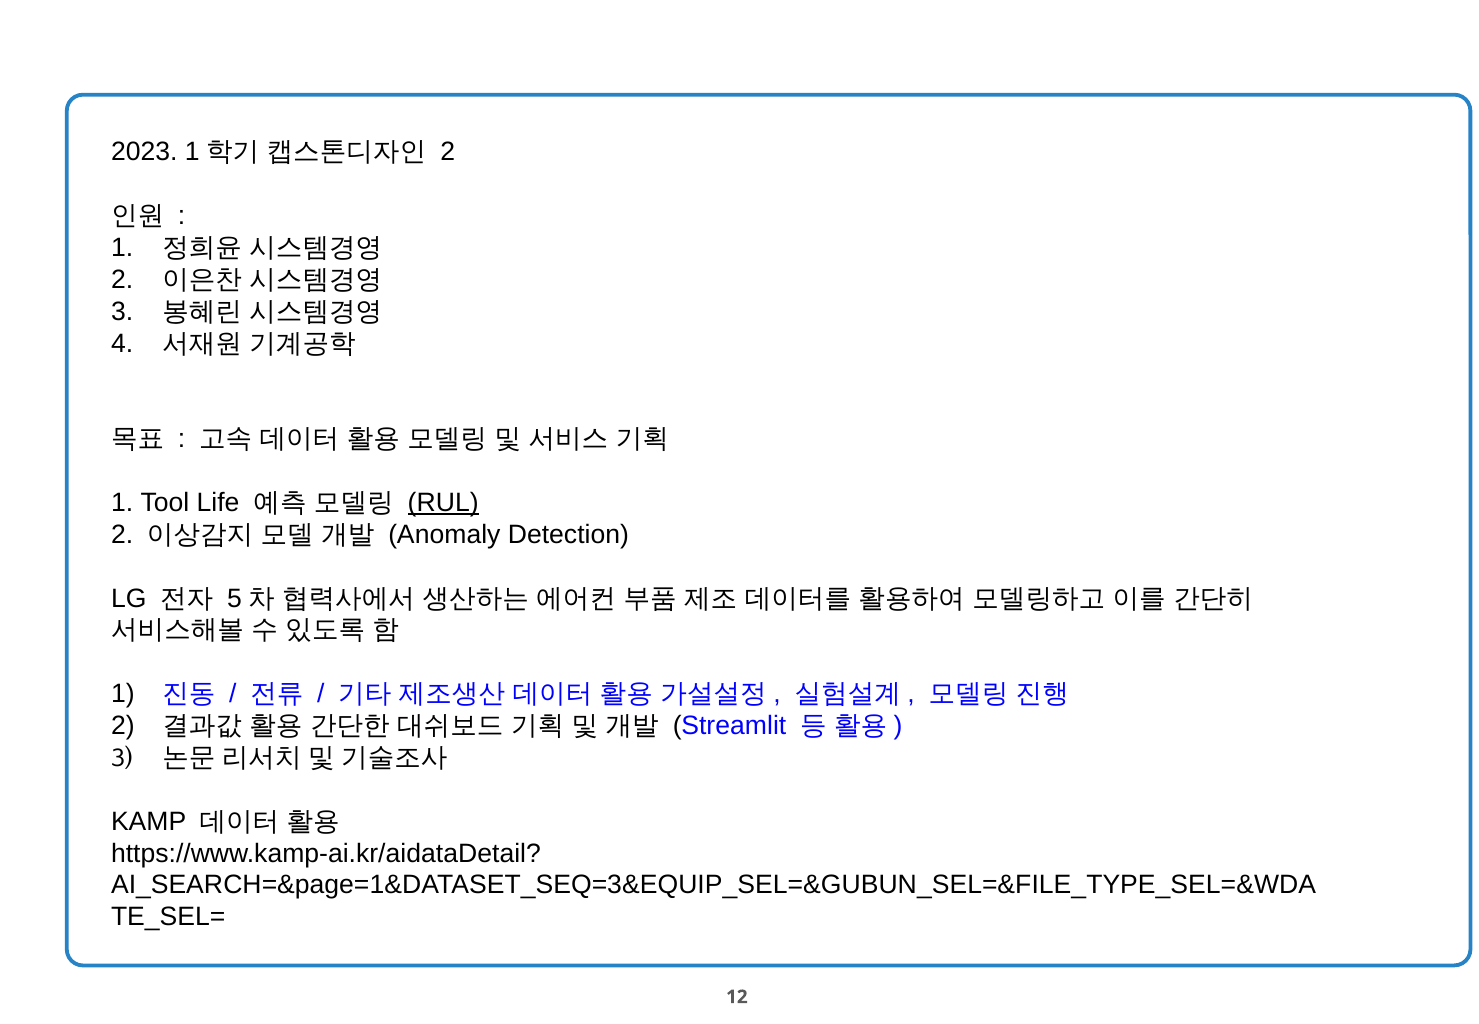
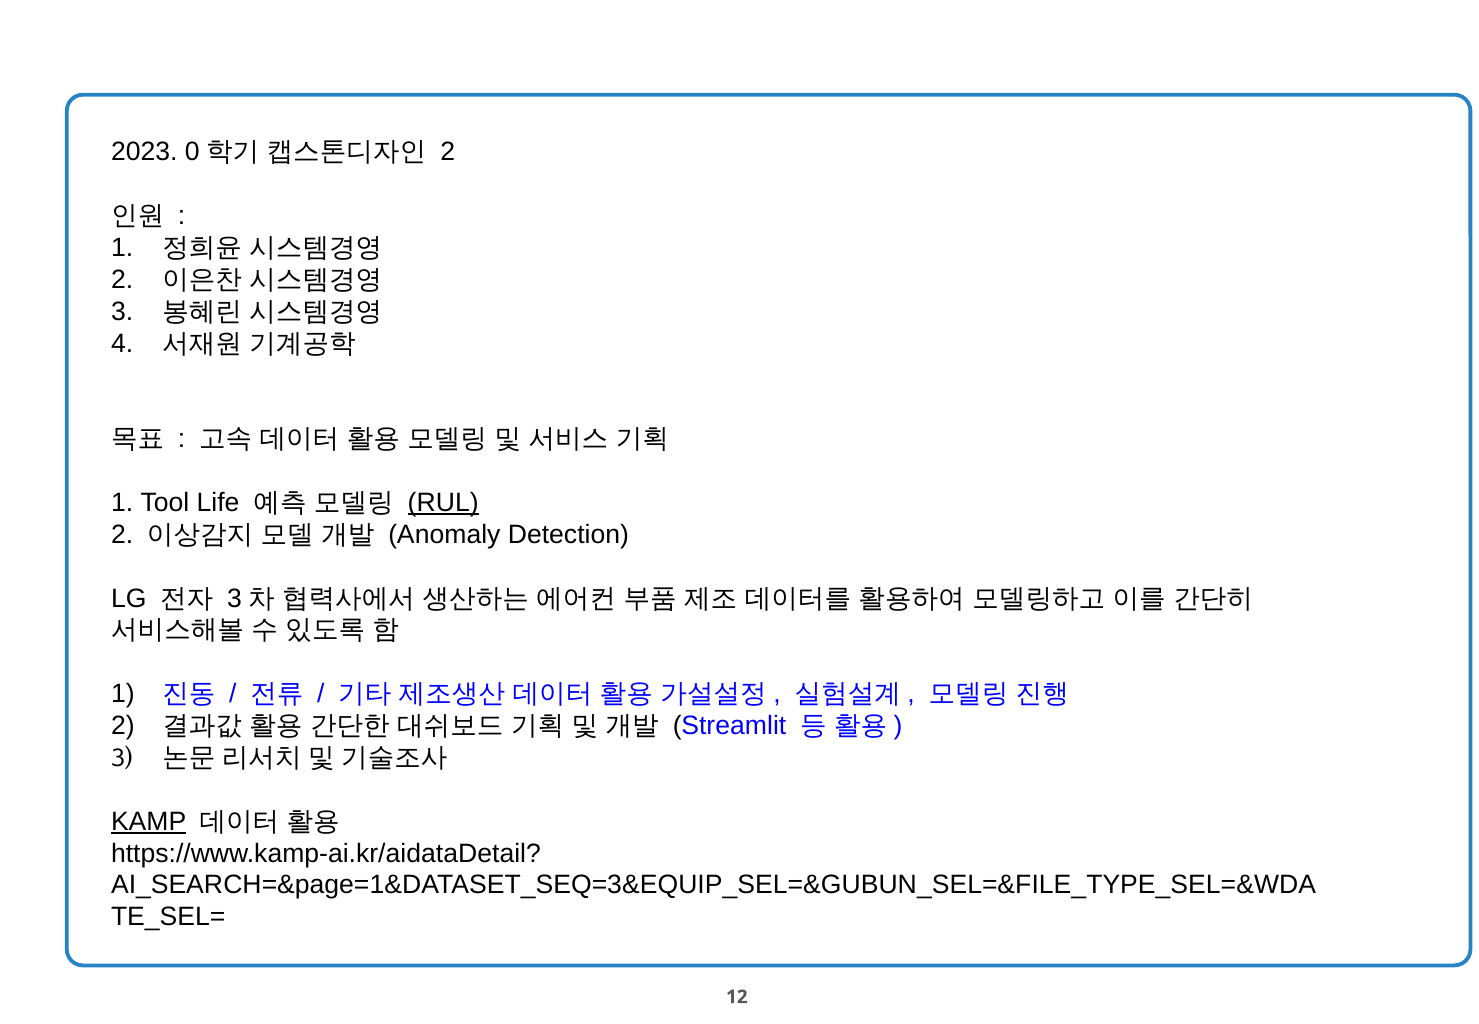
2023 1: 1 -> 0 (192, 152)
5: 5 -> 3 (234, 598)
KAMP underline: none -> present (149, 821)
